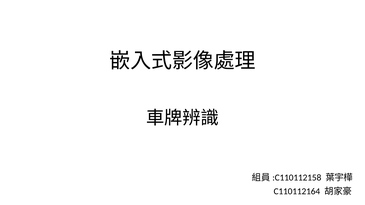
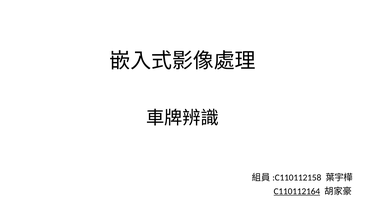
C110112164 underline: none -> present (297, 192)
